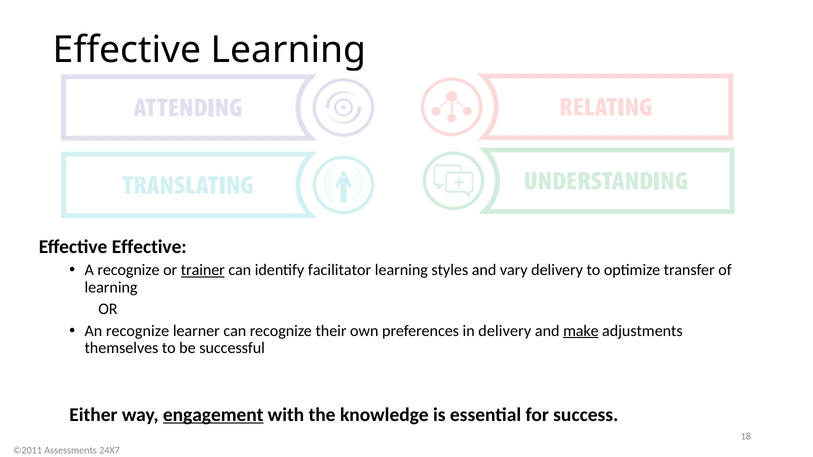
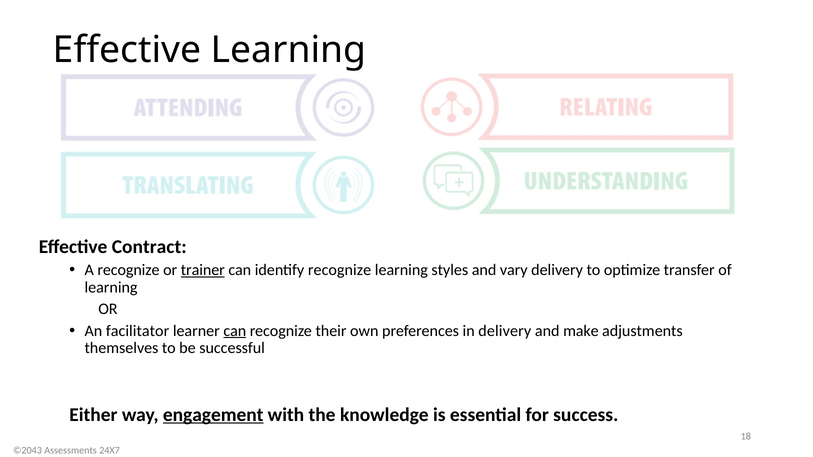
Effective Effective: Effective -> Contract (149, 247)
identify facilitator: facilitator -> recognize (340, 270)
An recognize: recognize -> facilitator (138, 331)
can underline: none -> present (235, 331)
make underline: present -> none (581, 331)
©2011: ©2011 -> ©2043 (28, 451)
